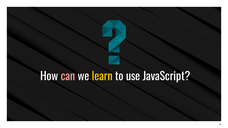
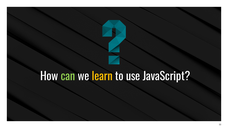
can colour: pink -> light green (68, 77)
